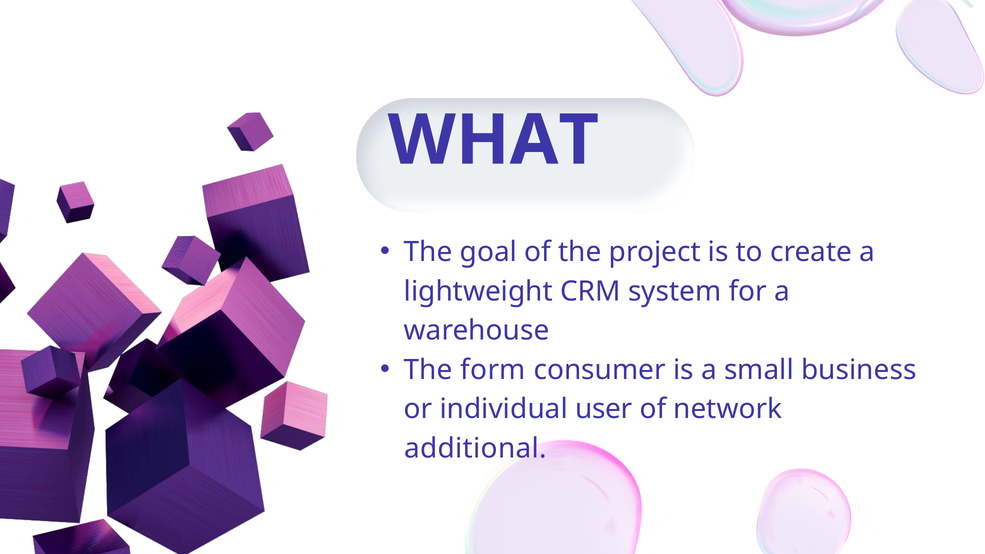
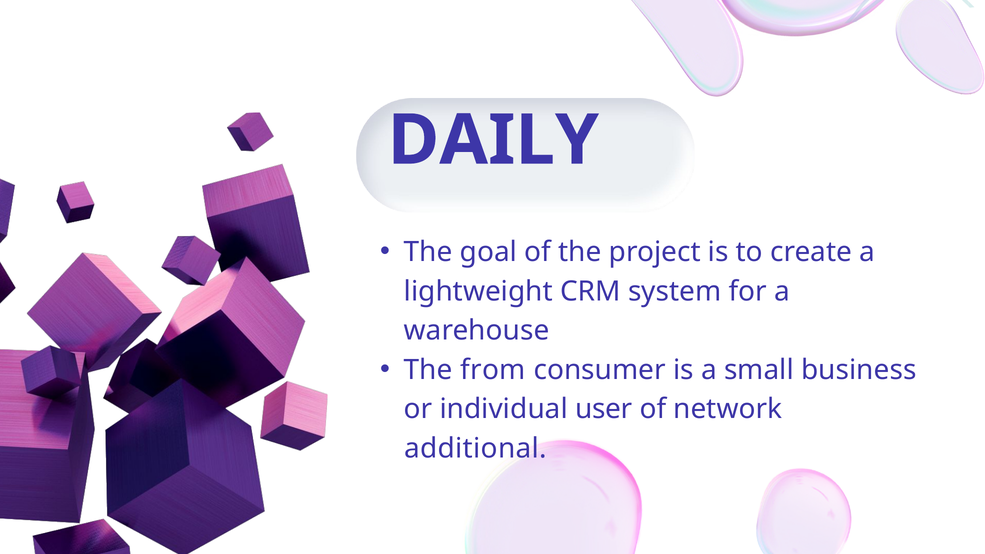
WHAT: WHAT -> DAILY (493, 140)
form: form -> from (493, 370)
